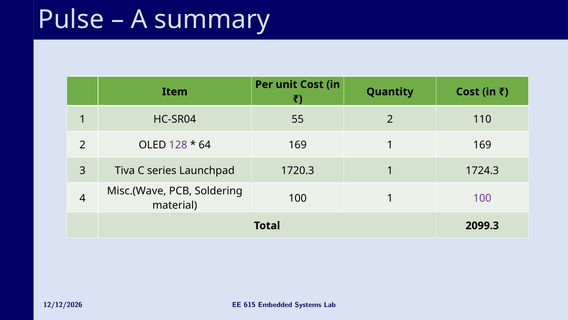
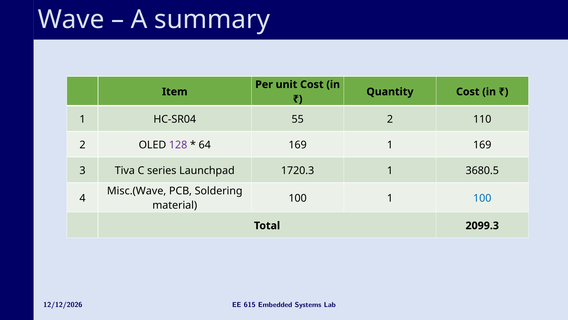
Pulse: Pulse -> Wave (71, 19)
1724.3: 1724.3 -> 3680.5 (482, 170)
100 colour: purple -> blue (482, 198)
